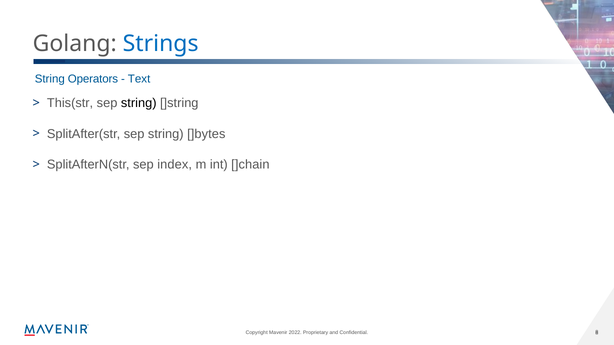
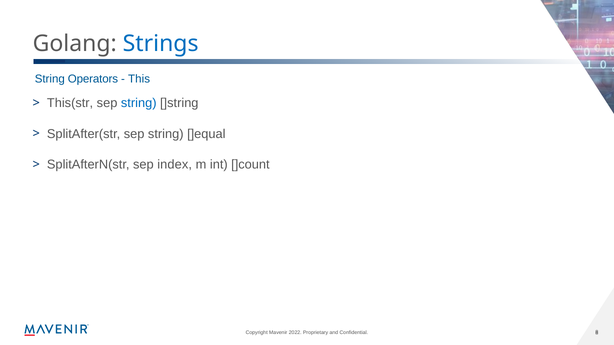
Text: Text -> This (139, 79)
string colour: black -> blue (139, 103)
]bytes: ]bytes -> ]equal (206, 134)
]chain: ]chain -> ]count (250, 165)
